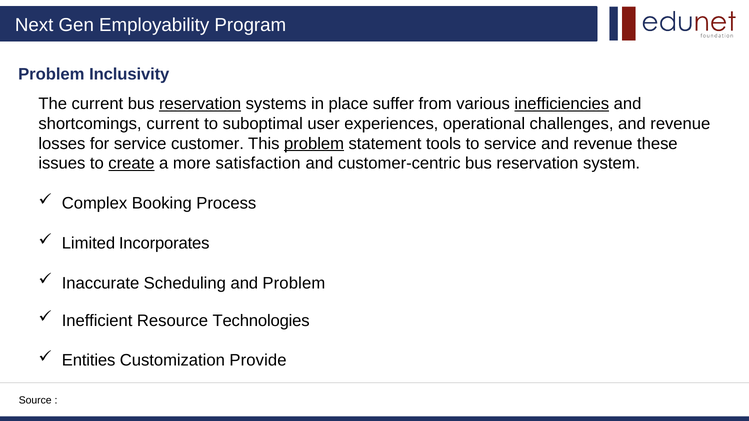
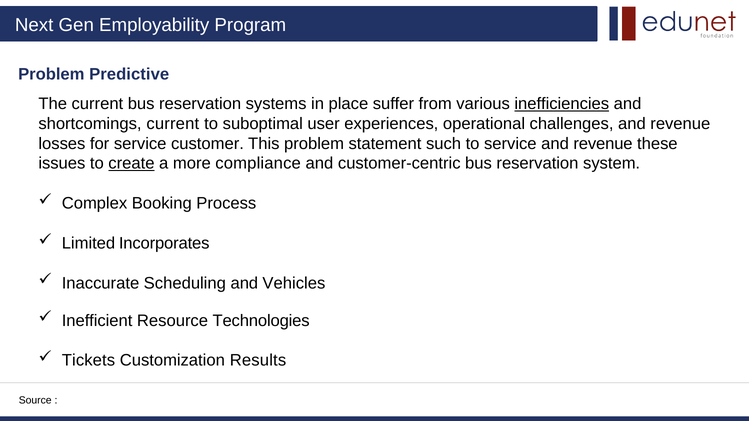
Inclusivity: Inclusivity -> Predictive (129, 75)
reservation underline: present -> none (200, 104)
problem underline: present -> none (314, 144)
tools: tools -> such (444, 144)
satisfaction: satisfaction -> compliance (258, 164)
and Problem: Problem -> Vehicles (294, 283)
Entities: Entities -> Tickets (88, 361)
Provide: Provide -> Results (258, 361)
